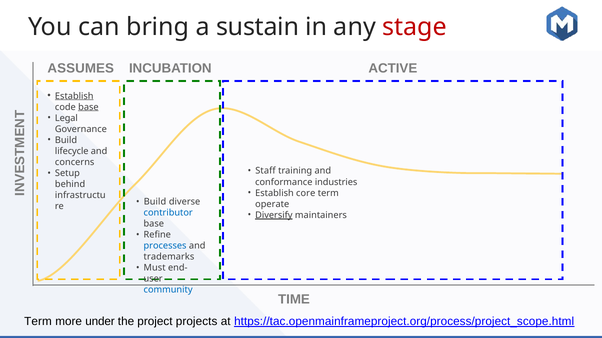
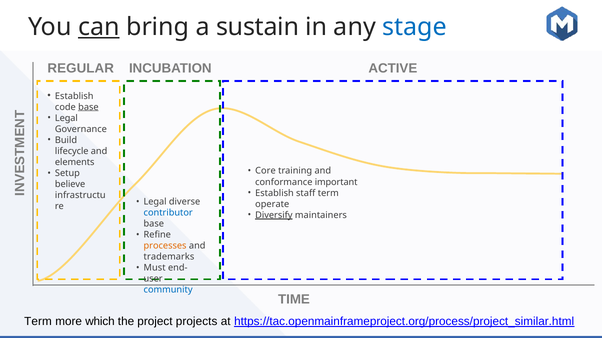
can underline: none -> present (99, 27)
stage colour: red -> blue (415, 27)
ASSUMES: ASSUMES -> REGULAR (81, 69)
Establish underline: present -> none (74, 96)
concerns: concerns -> elements (75, 162)
Staff: Staff -> Core (265, 171)
industries: industries -> important (336, 182)
behind: behind -> believe (70, 185)
core: core -> staff (306, 193)
Build: Build -> Legal (155, 202)
processes colour: blue -> orange (165, 246)
under: under -> which (100, 322)
https://tac.openmainframeproject.org/process/project_scope.html: https://tac.openmainframeproject.org/process/project_scope.html -> https://tac.openmainframeproject.org/process/project_similar.html (404, 322)
